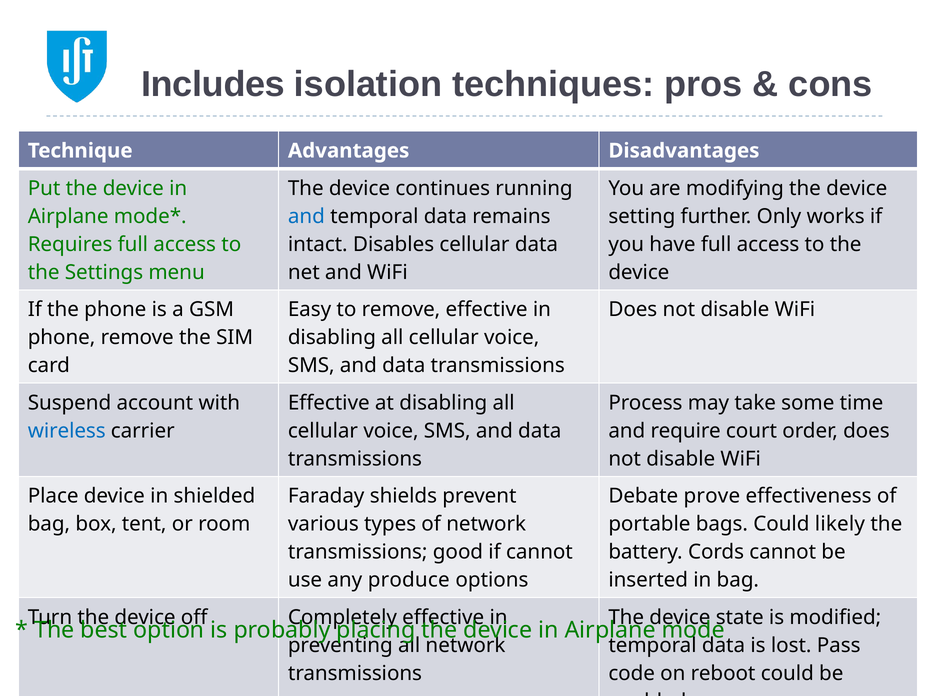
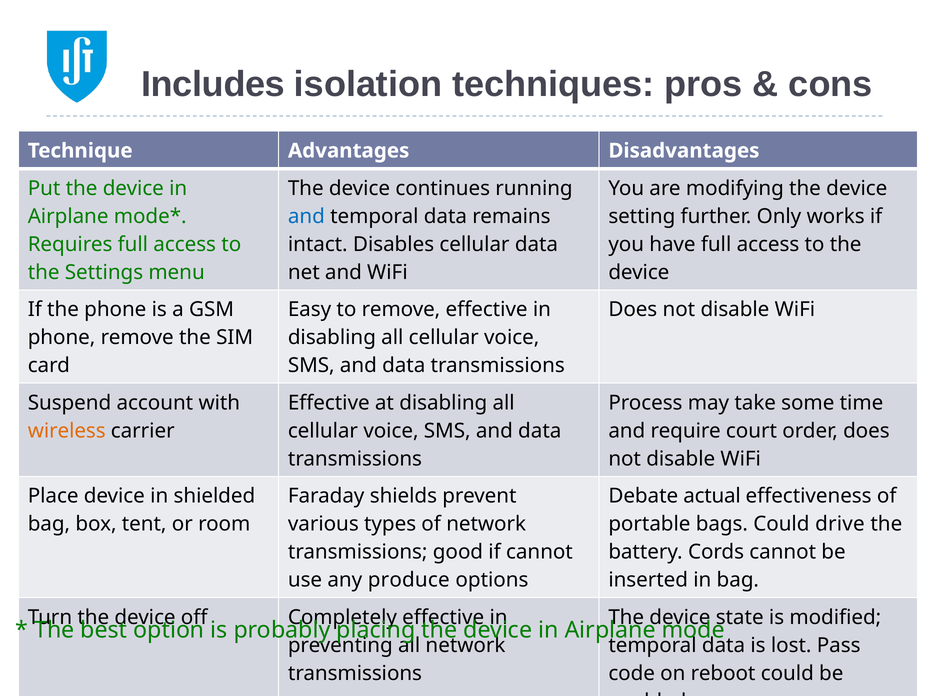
wireless colour: blue -> orange (67, 431)
prove: prove -> actual (712, 497)
likely: likely -> drive (840, 525)
